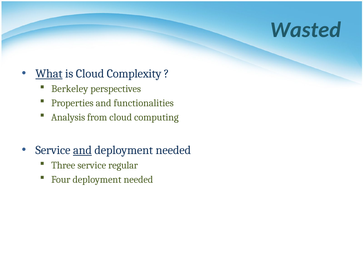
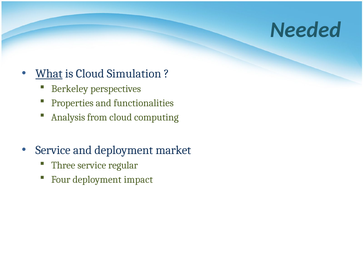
Wasted: Wasted -> Needed (306, 30)
Complexity: Complexity -> Simulation (134, 73)
and underline: present -> none (82, 150)
needed: needed -> market (173, 150)
Four deployment needed: needed -> impact (138, 179)
